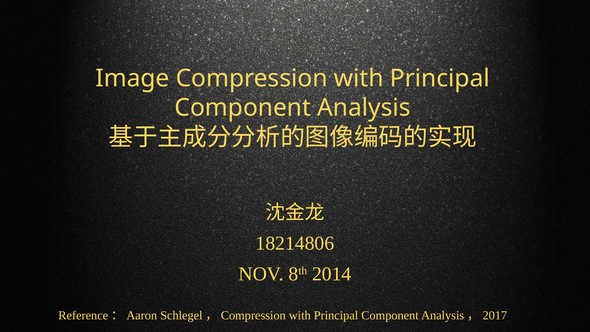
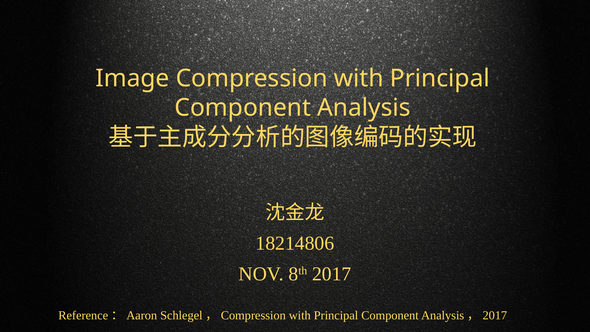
2014: 2014 -> 2017 (332, 274)
